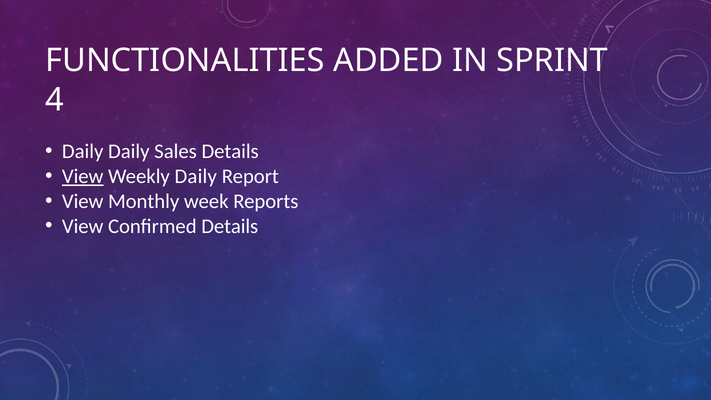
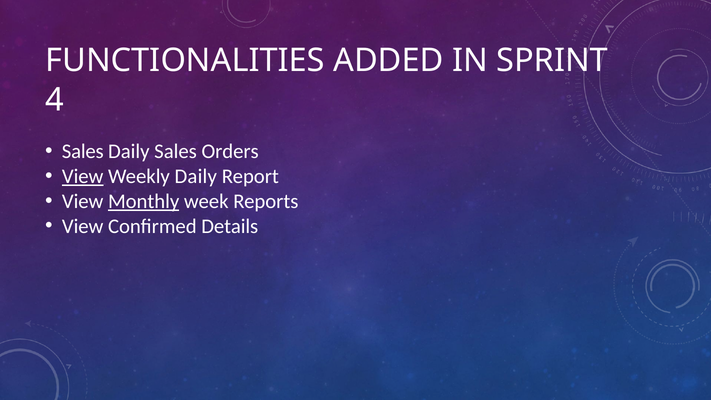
Daily: Daily -> Sales (83, 152)
Sales Details: Details -> Orders (230, 152)
Monthly underline: none -> present (144, 201)
